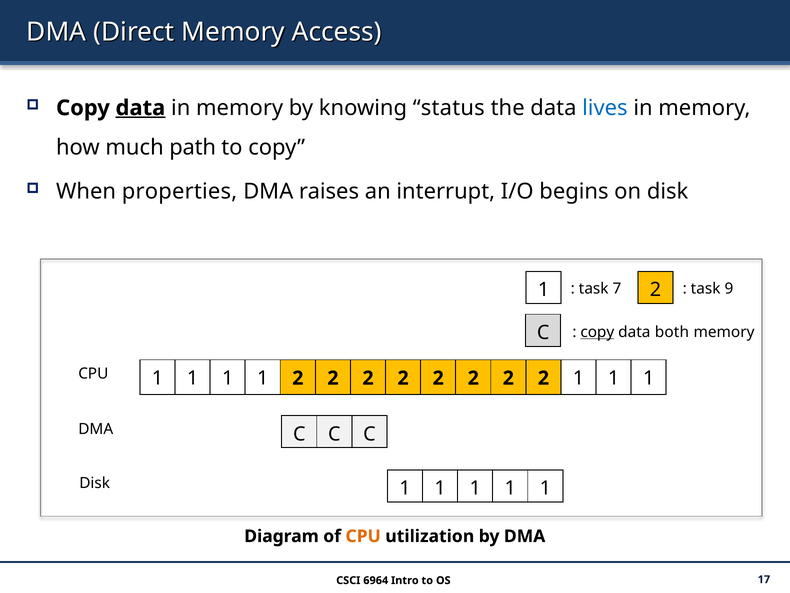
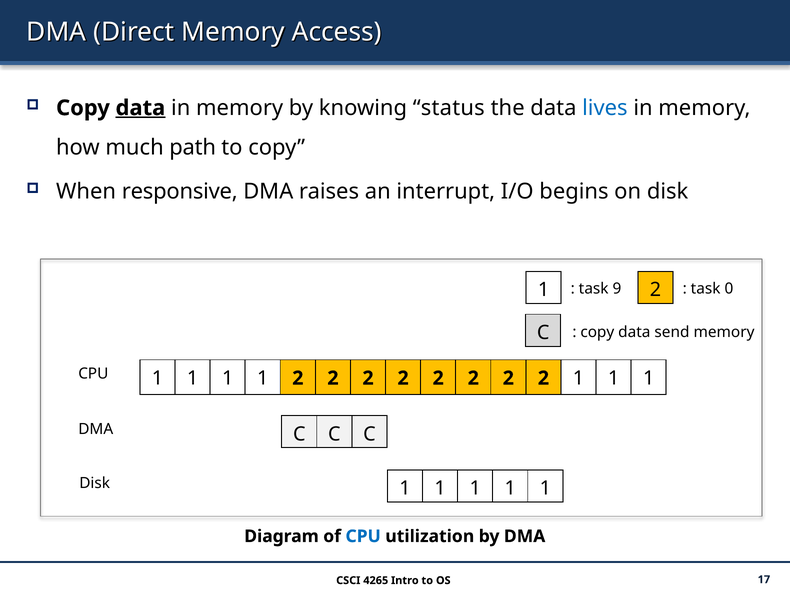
properties: properties -> responsive (180, 191)
7: 7 -> 9 (617, 288)
9: 9 -> 0 (729, 288)
copy underline: present -> none (597, 332)
both: both -> send (672, 332)
CPU colour: orange -> blue (363, 536)
6964: 6964 -> 4265 (376, 580)
